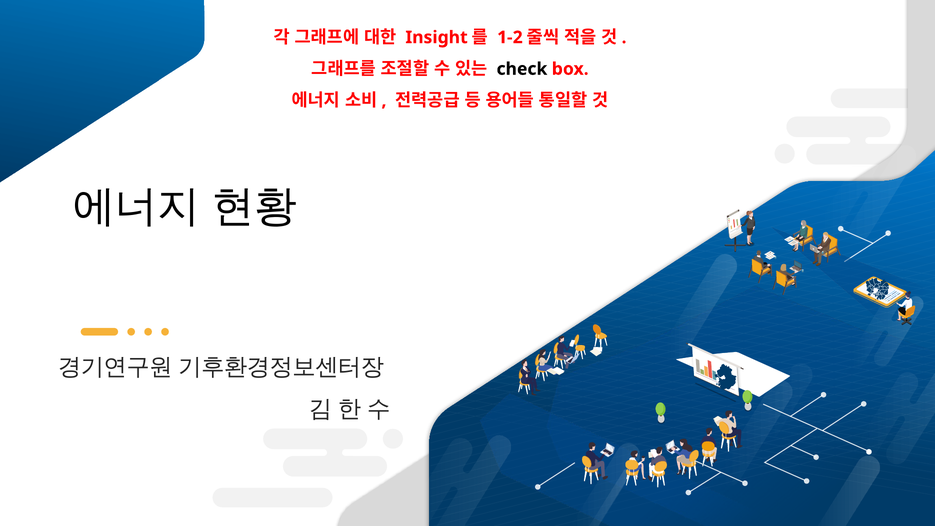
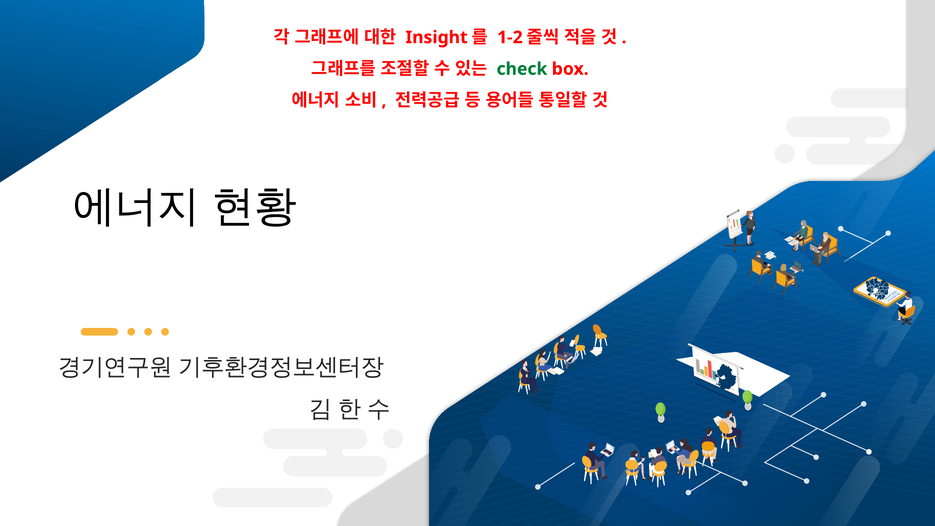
check colour: black -> green (522, 69)
